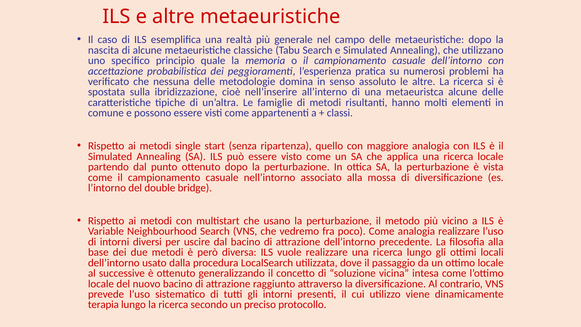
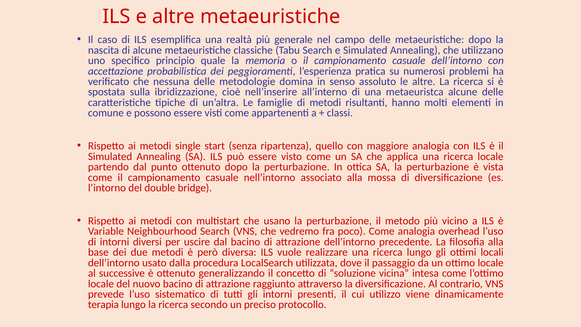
analogia realizzare: realizzare -> overhead (459, 231)
